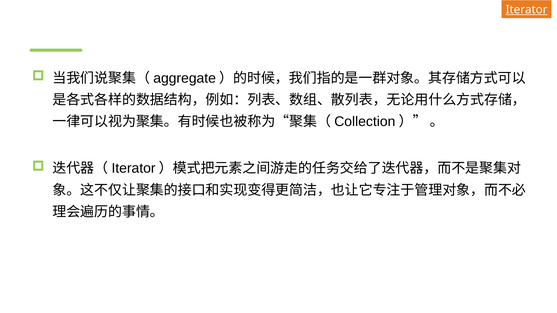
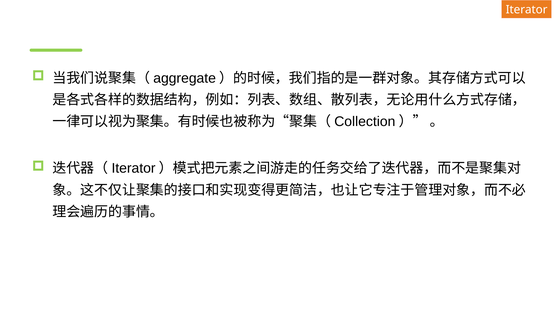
Iterator underline: present -> none (527, 10)
